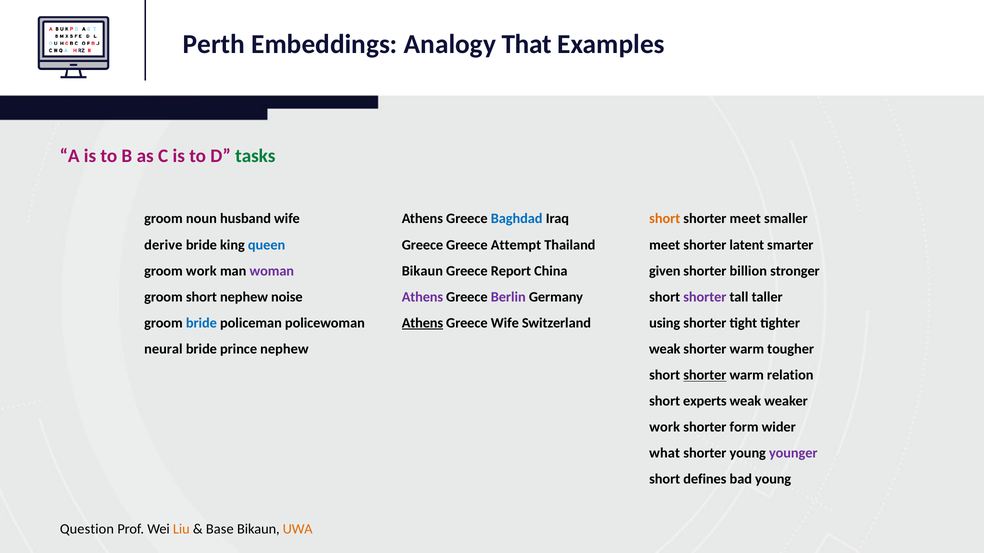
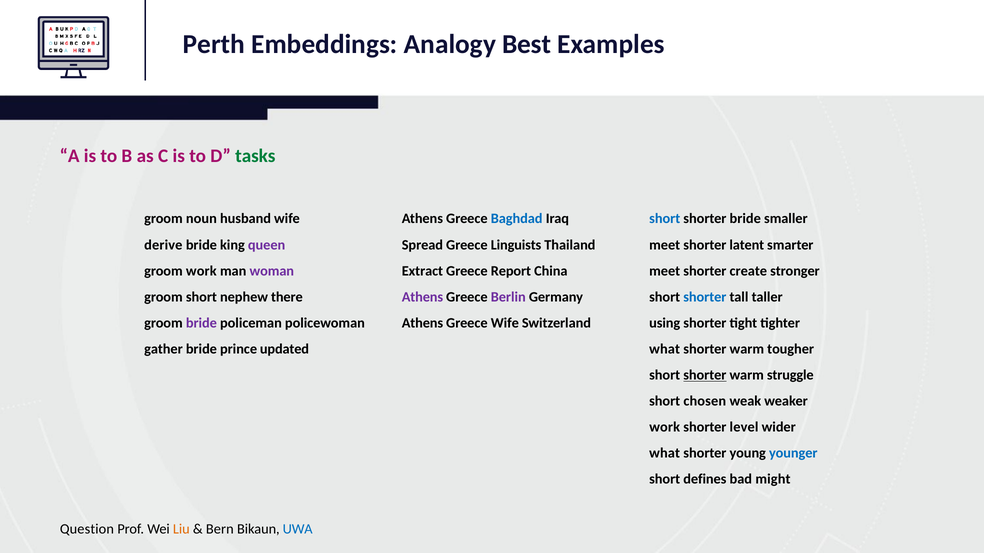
That: That -> Best (527, 44)
short colour: orange -> blue (665, 219)
shorter meet: meet -> bride (745, 219)
queen colour: blue -> purple (267, 245)
Greece: Greece -> Spread (422, 245)
Attempt: Attempt -> Linguists (516, 245)
Bikaun: Bikaun -> Extract (422, 271)
given: given -> meet (665, 271)
billion: billion -> create (748, 271)
noise: noise -> there (287, 297)
shorter colour: purple -> blue (705, 297)
bride colour: blue -> purple (201, 323)
Athens underline: present -> none (422, 323)
neural: neural -> gather (163, 349)
prince nephew: nephew -> updated (284, 349)
weak: weak -> what (665, 349)
relation: relation -> struggle (790, 375)
experts: experts -> chosen (705, 401)
form: form -> level (744, 428)
younger colour: purple -> blue (793, 454)
bad young: young -> might (773, 480)
Base: Base -> Bern (220, 529)
UWA colour: orange -> blue (298, 529)
